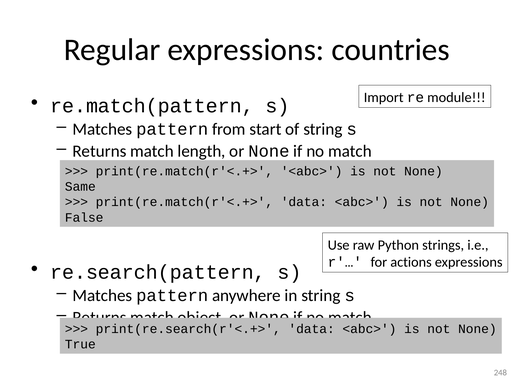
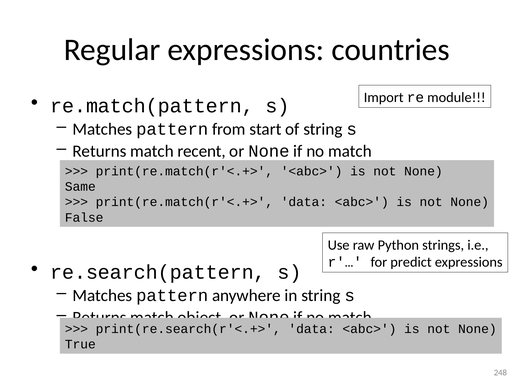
length: length -> recent (202, 151)
actions: actions -> predict (411, 262)
